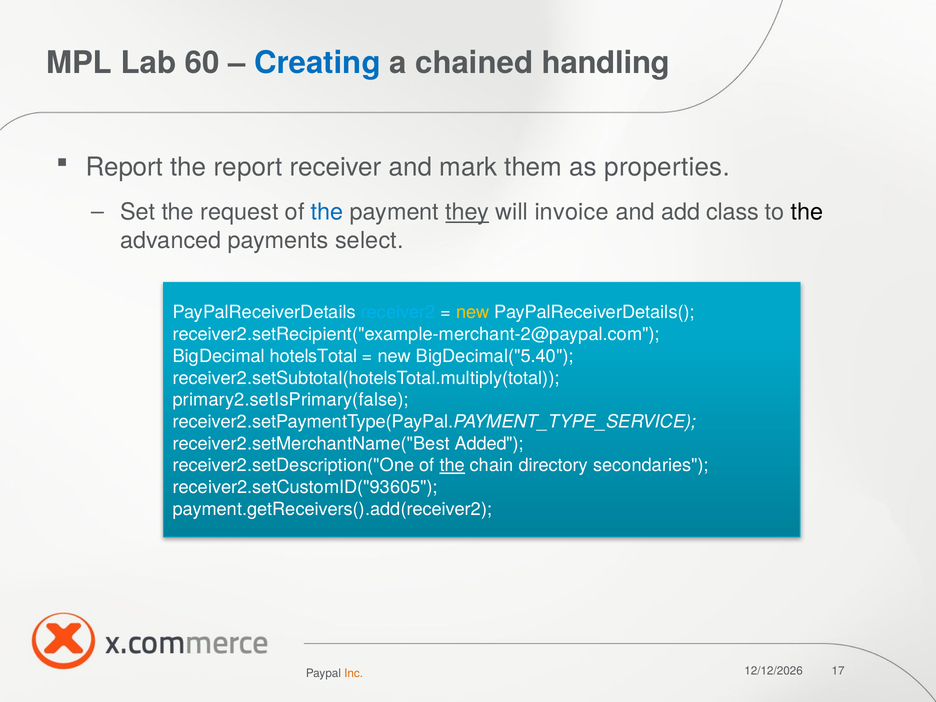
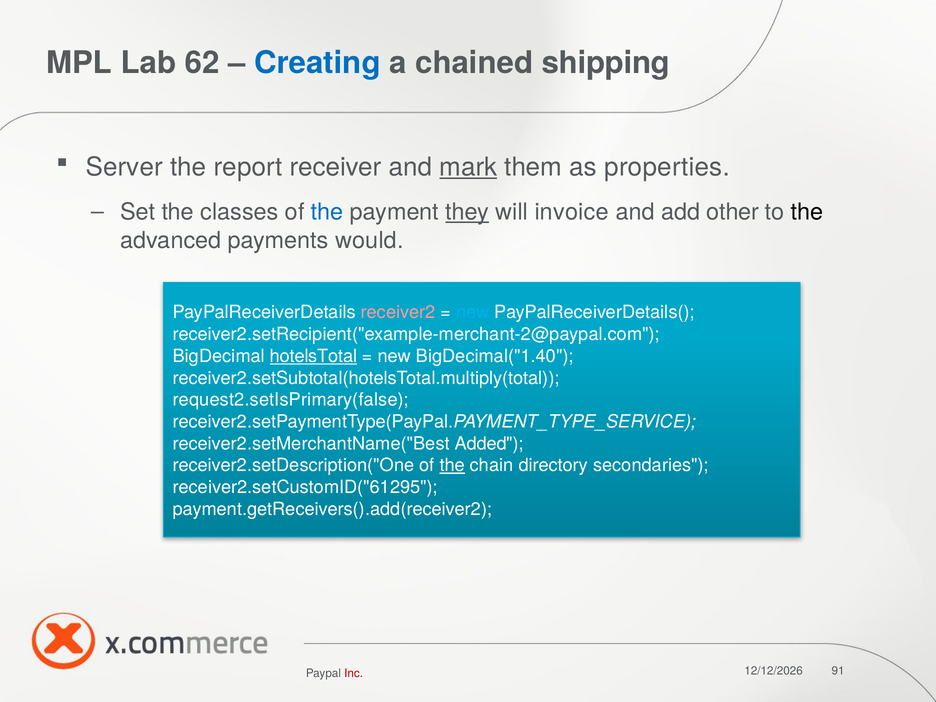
60: 60 -> 62 (202, 63)
handling: handling -> shipping (606, 63)
Report: Report -> Server (124, 167)
mark underline: none -> present (468, 167)
request: request -> classes (239, 212)
class: class -> other (733, 212)
select: select -> would (369, 240)
receiver2 colour: light blue -> pink (398, 312)
new colour: yellow -> light blue (473, 312)
hotelsTotal underline: none -> present (313, 356)
BigDecimal("5.40: BigDecimal("5.40 -> BigDecimal("1.40 (495, 356)
primary2.setIsPrimary(false: primary2.setIsPrimary(false -> request2.setIsPrimary(false (291, 400)
receiver2.setCustomID("93605: receiver2.setCustomID("93605 -> receiver2.setCustomID("61295 (305, 487)
17: 17 -> 91 (838, 671)
Inc colour: orange -> red (354, 673)
